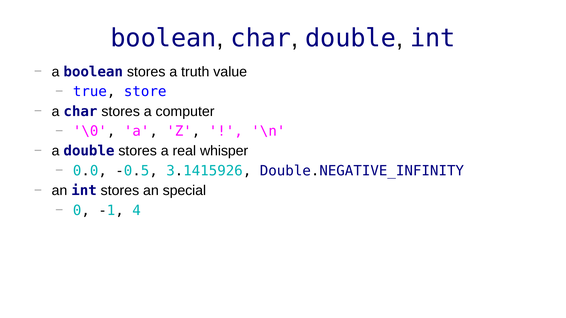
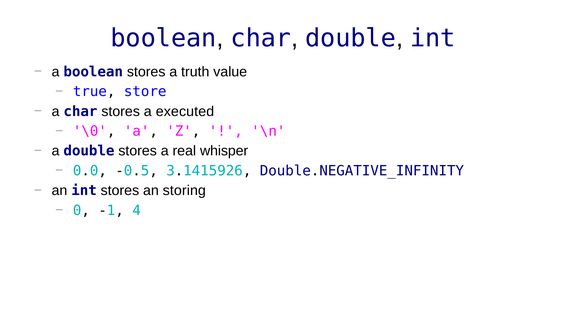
computer: computer -> executed (185, 112)
special: special -> storing (184, 191)
